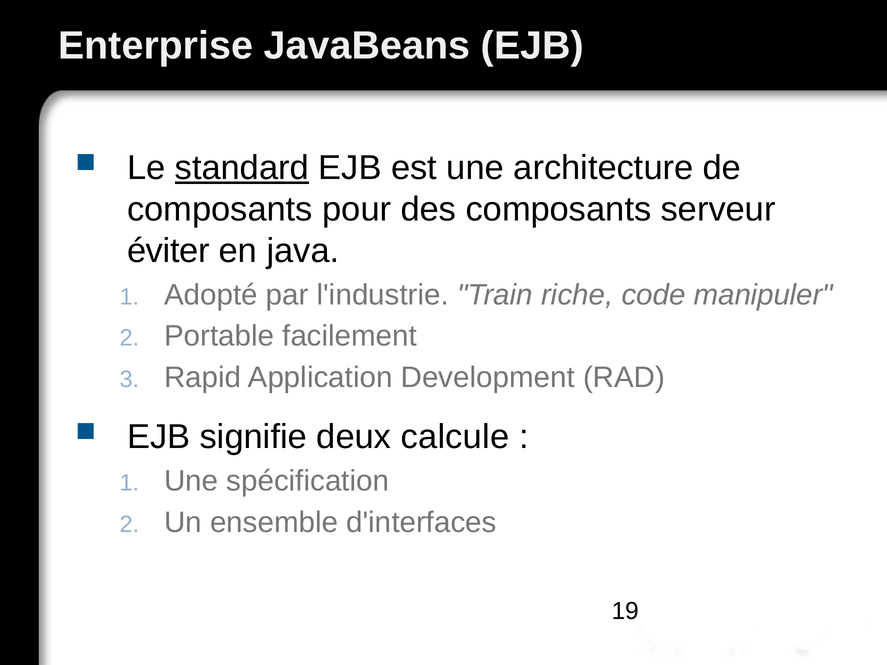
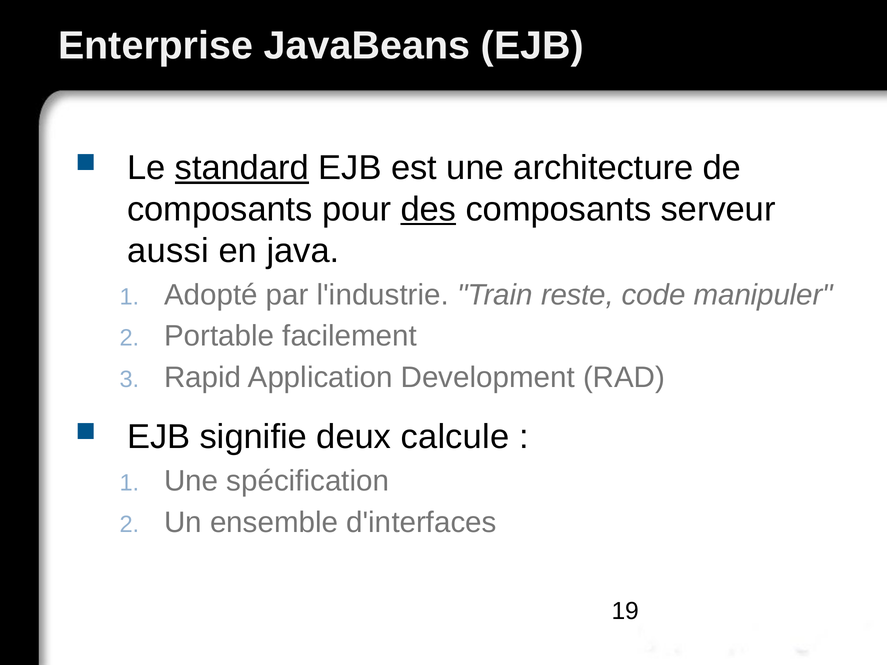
des underline: none -> present (428, 209)
éviter: éviter -> aussi (168, 251)
riche: riche -> reste (577, 295)
